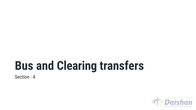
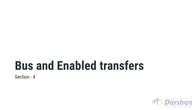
Clearing: Clearing -> Enabled (77, 66)
